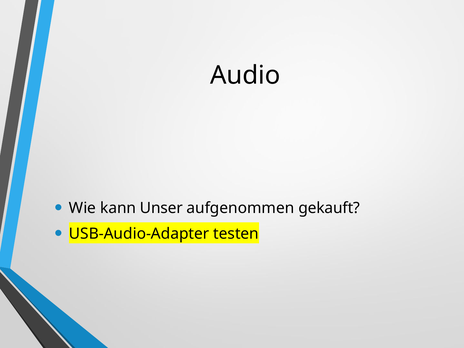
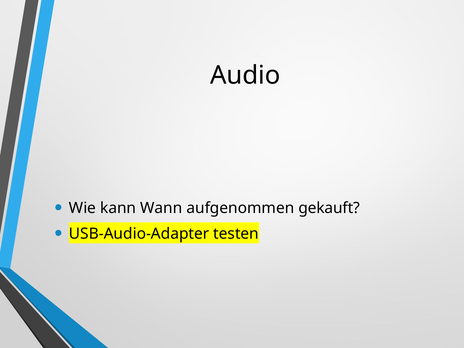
Unser: Unser -> Wann (161, 208)
